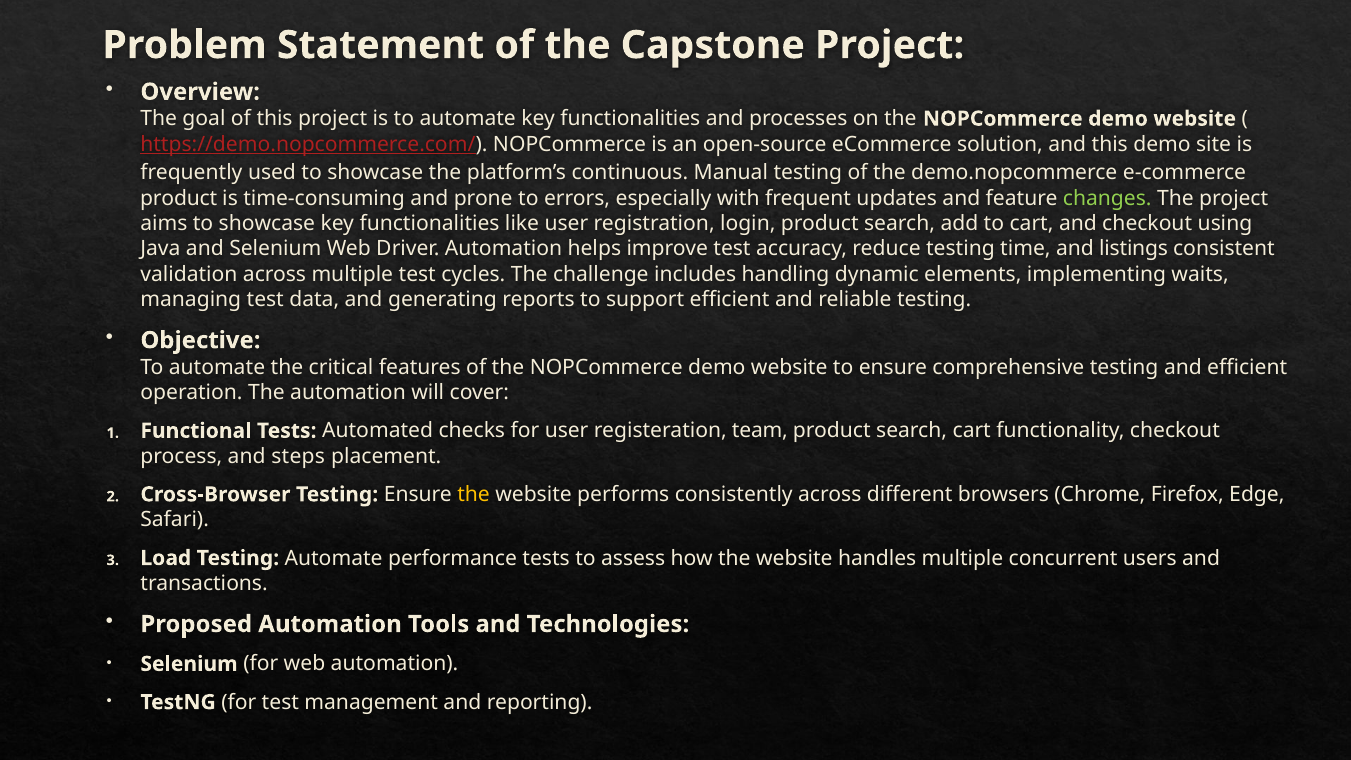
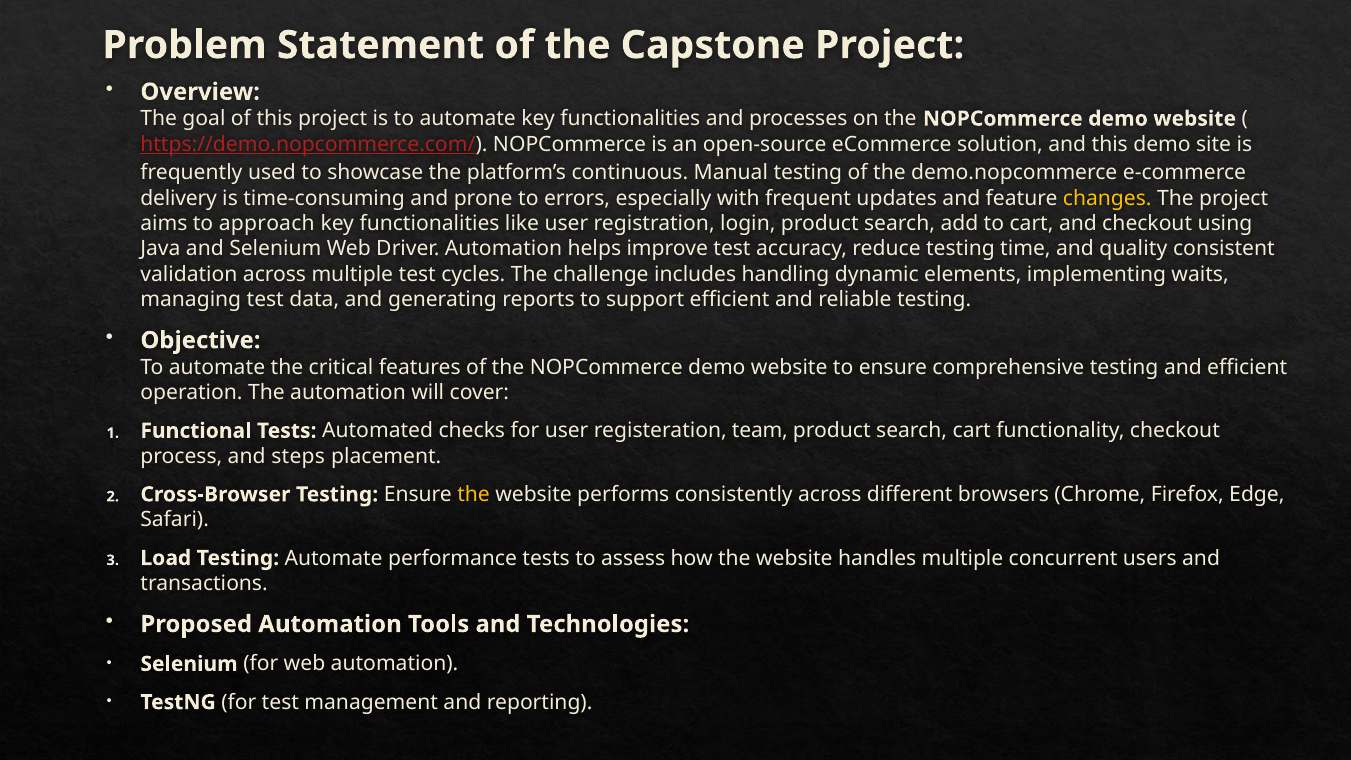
product: product -> delivery (179, 198)
changes colour: light green -> yellow (1107, 198)
aims to showcase: showcase -> approach (267, 224)
listings: listings -> quality (1133, 249)
